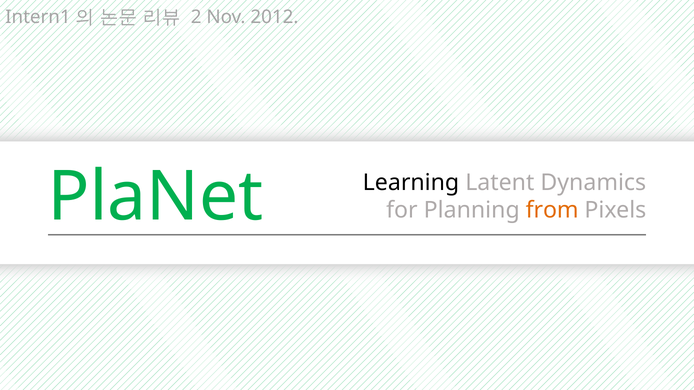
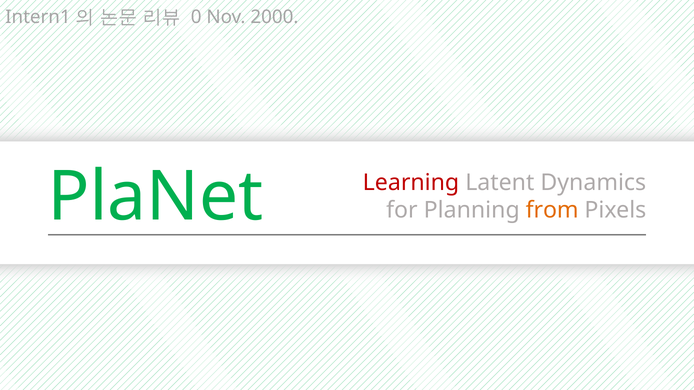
2: 2 -> 0 (196, 17)
2012: 2012 -> 2000 (274, 17)
Learning colour: black -> red (411, 183)
